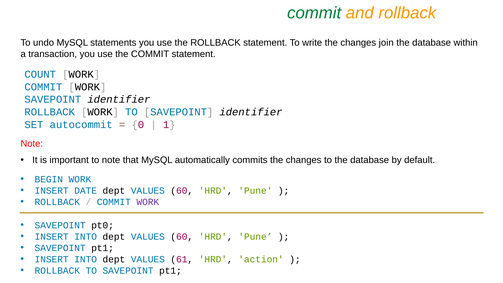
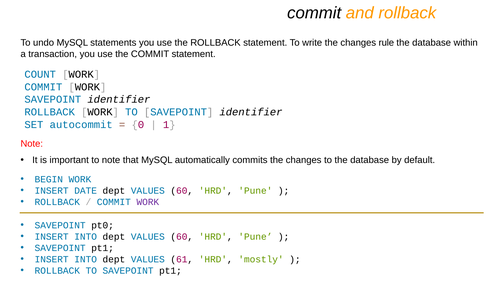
commit colour: green -> black (314, 13)
join: join -> rule (386, 43)
action: action -> mostly (261, 259)
